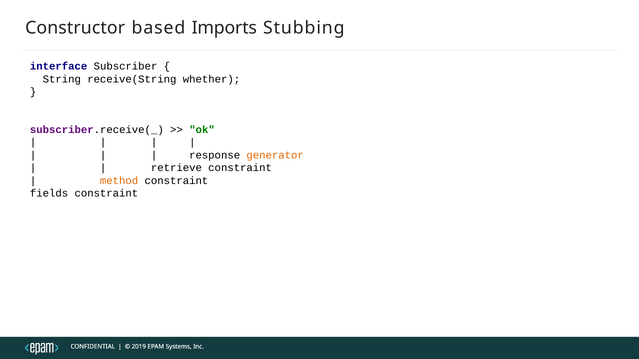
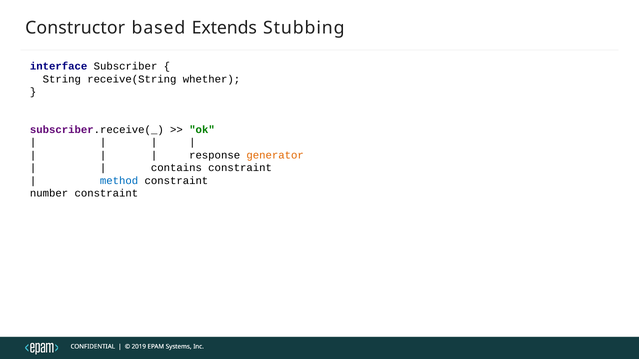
Imports: Imports -> Extends (224, 28)
retrieve: retrieve -> contains (176, 168)
method colour: orange -> blue (119, 181)
fields: fields -> number (49, 194)
